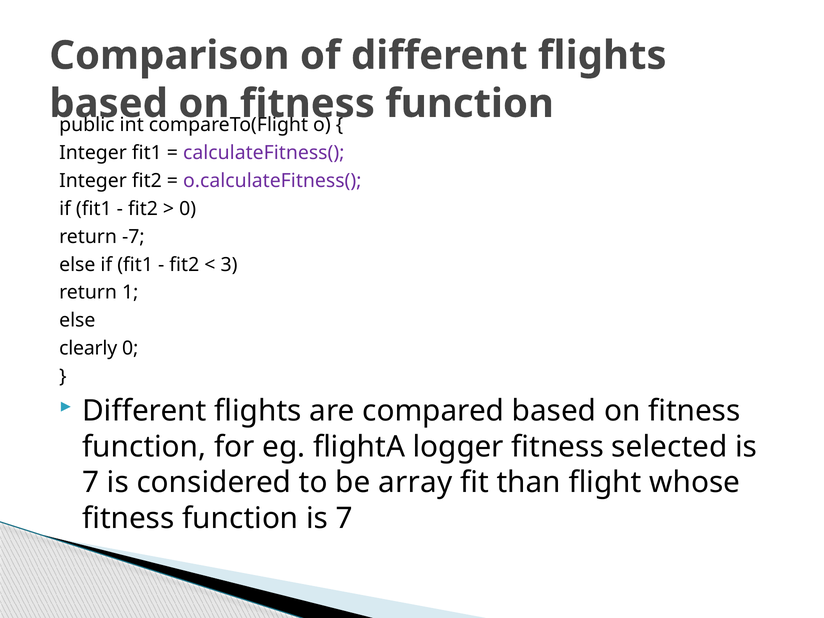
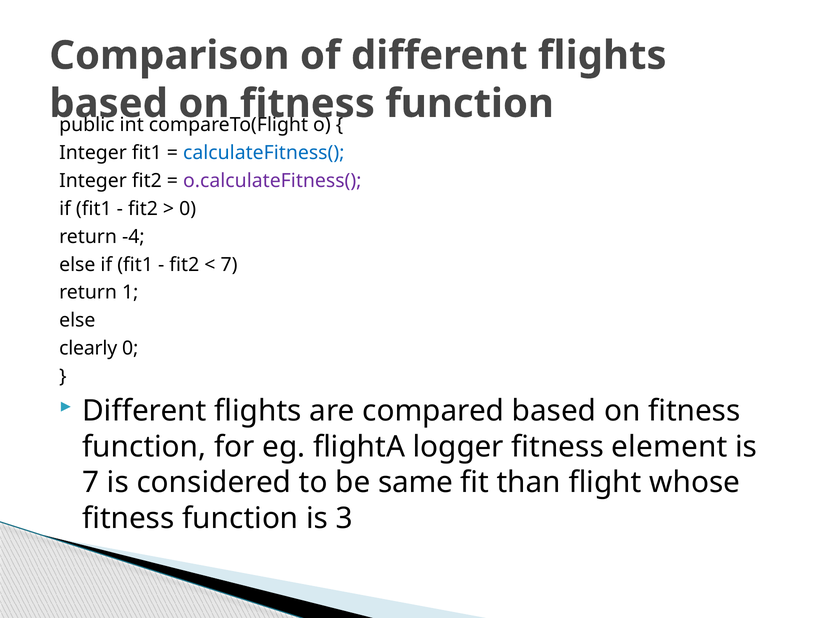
calculateFitness( colour: purple -> blue (264, 153)
-7: -7 -> -4 (133, 237)
3: 3 -> 7 (229, 265)
selected: selected -> element (669, 447)
array: array -> same (416, 483)
function is 7: 7 -> 3 (344, 518)
